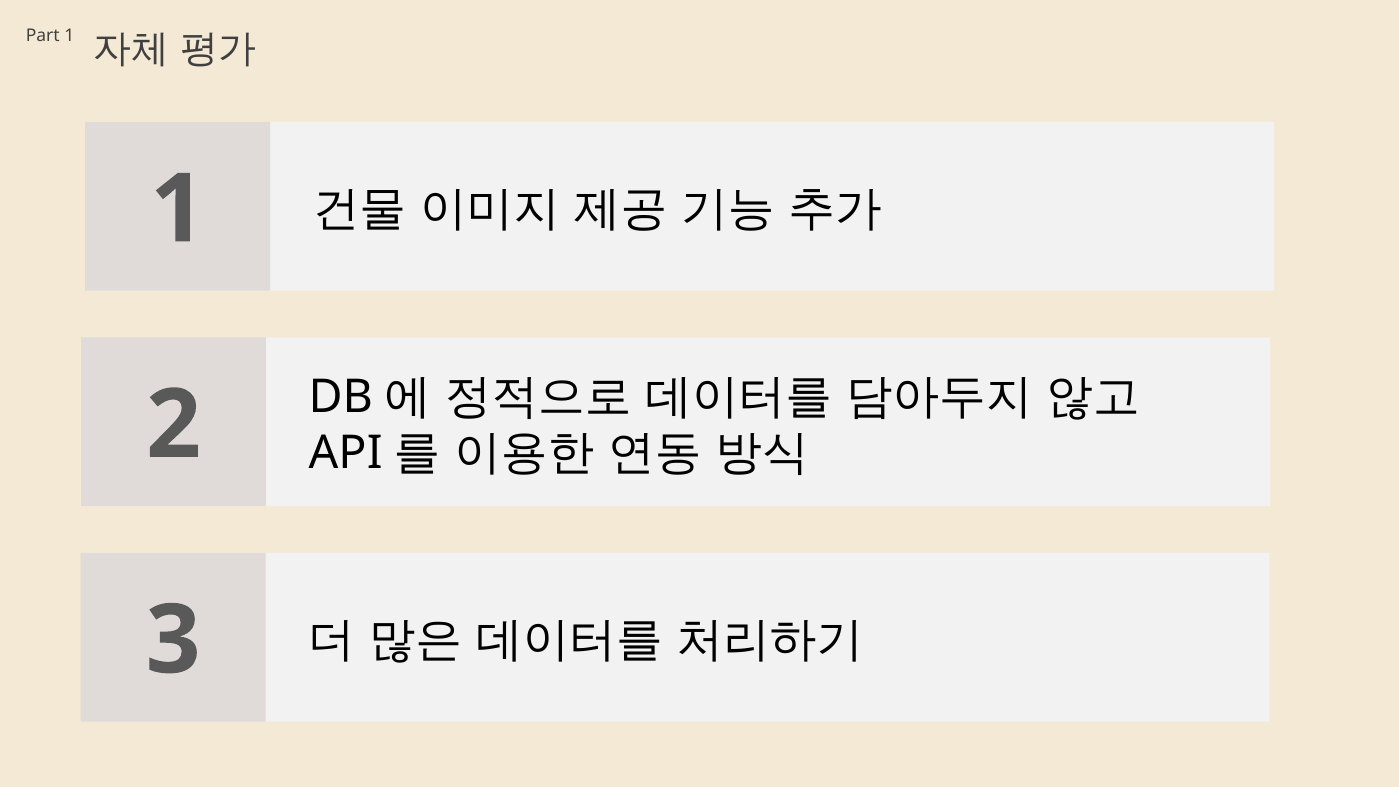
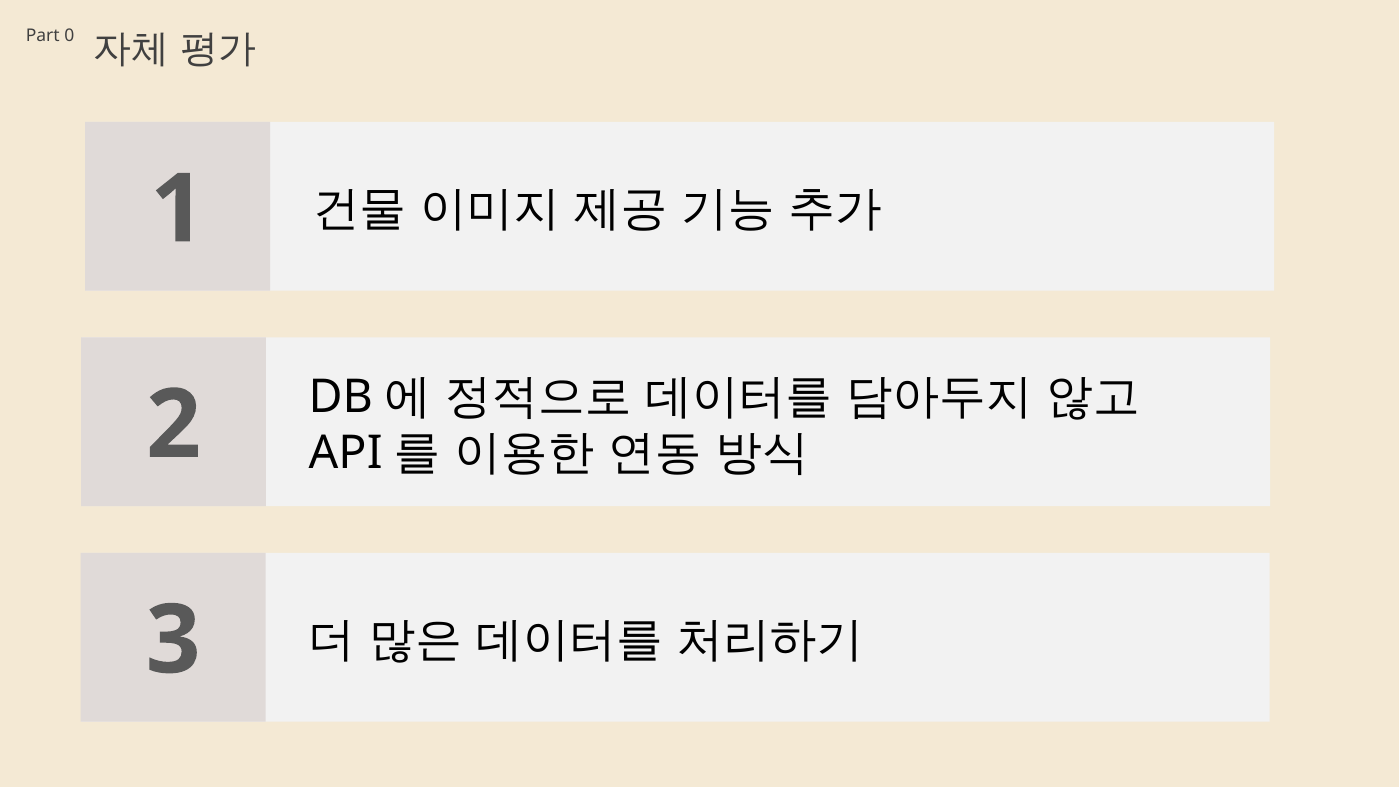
Part 1: 1 -> 0 (69, 35)
